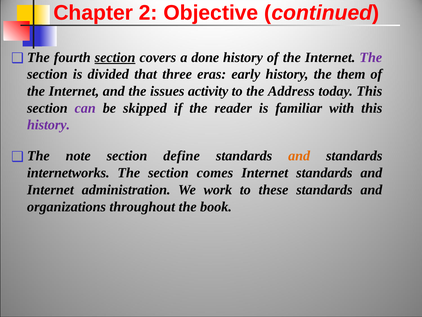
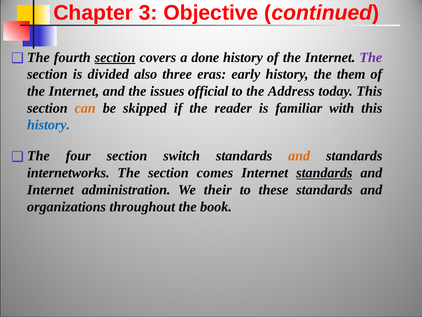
2: 2 -> 3 (148, 13)
that: that -> also (146, 74)
activity: activity -> official (208, 91)
can colour: purple -> orange (85, 108)
history colour: purple -> blue (49, 125)
note: note -> four (78, 156)
define: define -> switch (182, 156)
standards underline: none -> present (324, 173)
work: work -> their (218, 189)
